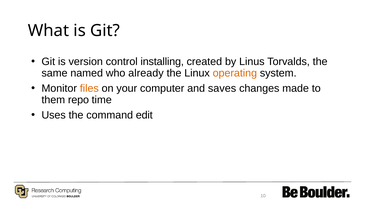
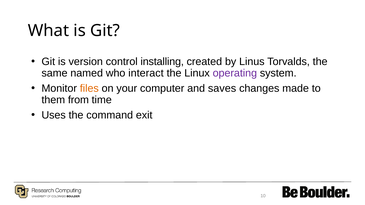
already: already -> interact (146, 73)
operating colour: orange -> purple (235, 73)
repo: repo -> from (78, 100)
edit: edit -> exit (144, 115)
